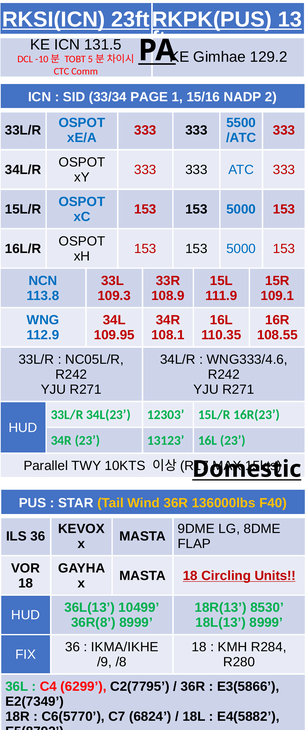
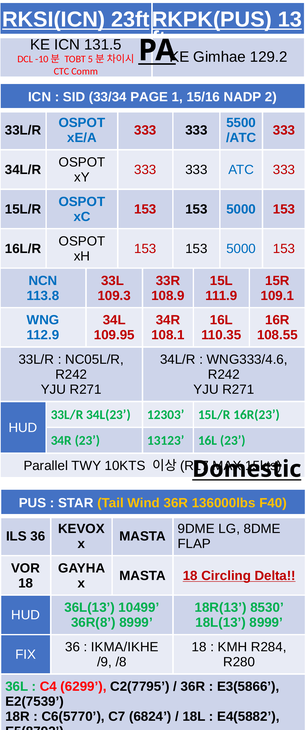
Units: Units -> Delta (275, 575)
E2(7349: E2(7349 -> E2(7539 (34, 701)
